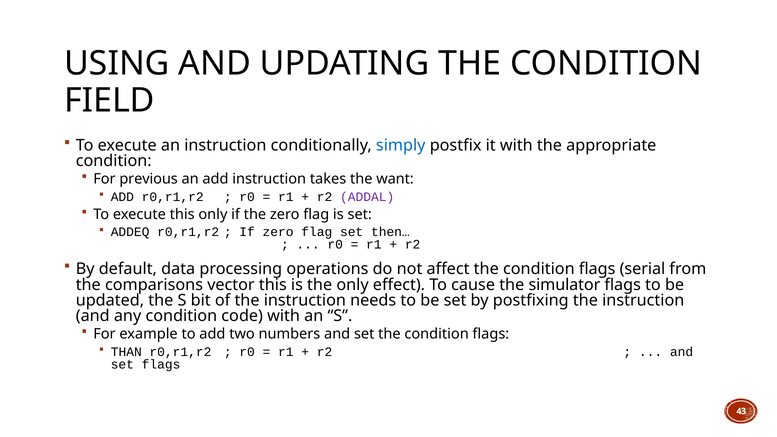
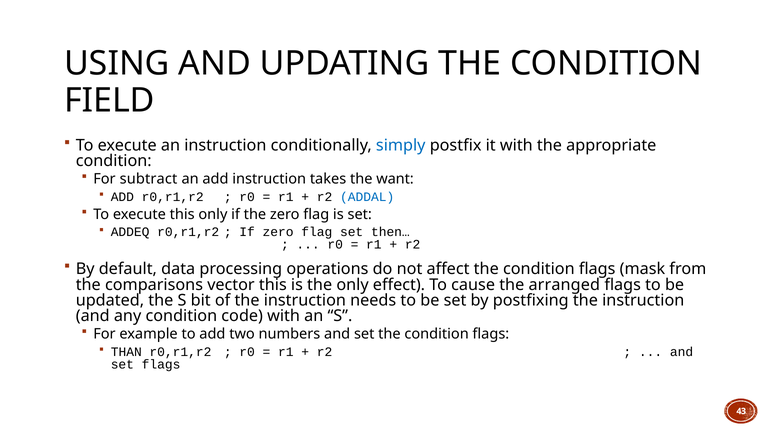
previous: previous -> subtract (148, 179)
ADDAL colour: purple -> blue (367, 197)
serial: serial -> mask (642, 269)
simulator: simulator -> arranged (564, 285)
